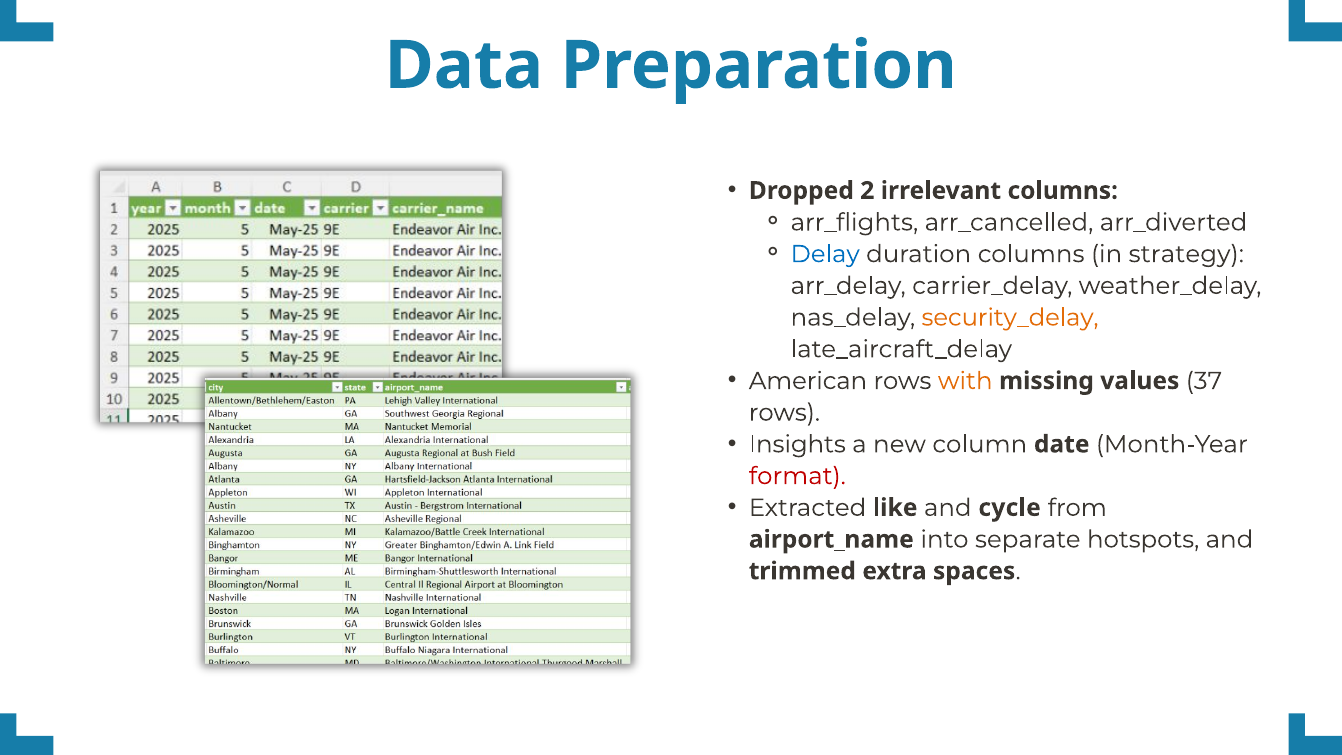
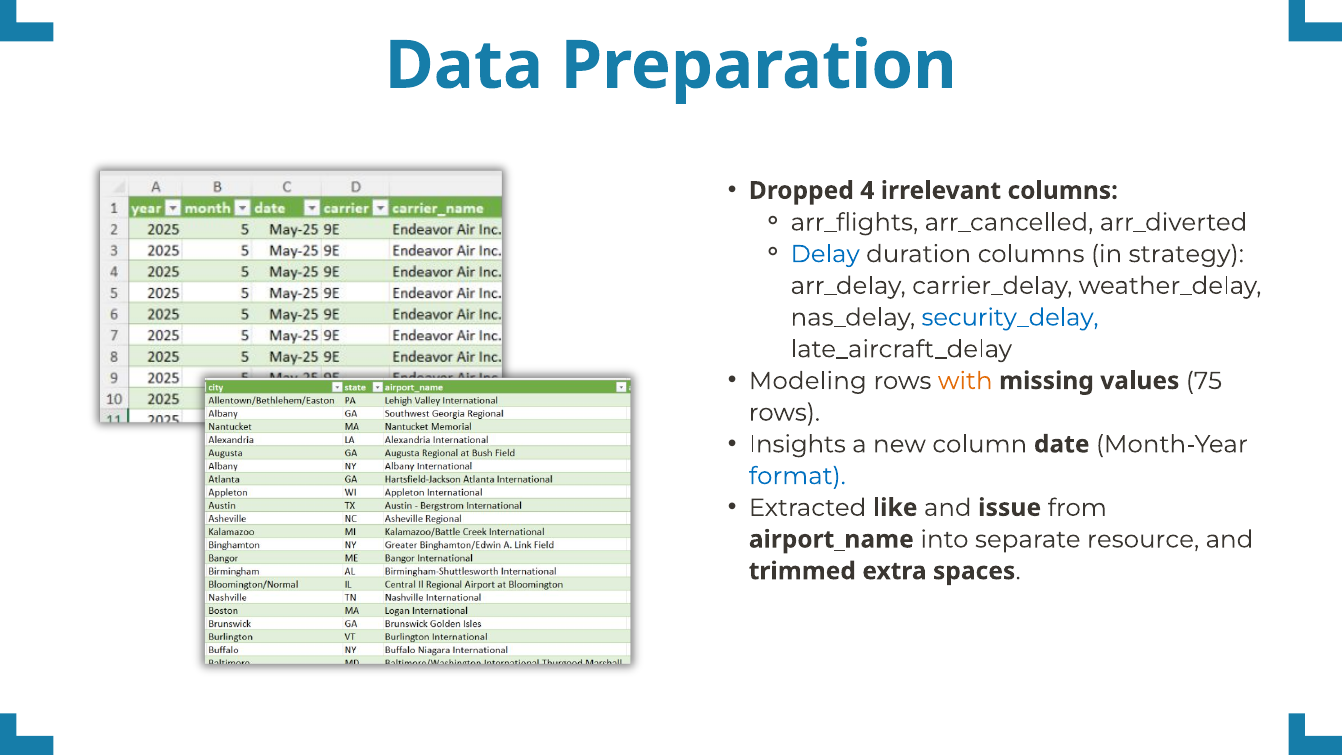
2: 2 -> 4 (867, 191)
security_delay colour: orange -> blue (1010, 317)
American: American -> Modeling (808, 381)
37: 37 -> 75 (1204, 381)
format colour: red -> blue (797, 476)
cycle: cycle -> issue (1010, 508)
hotspots: hotspots -> resource (1143, 539)
